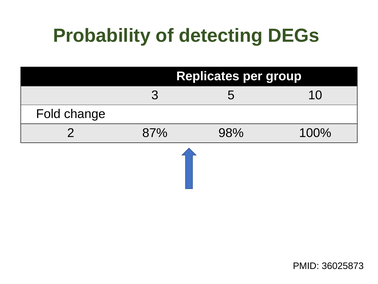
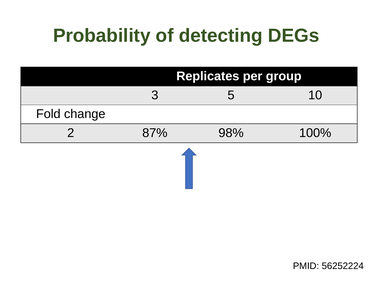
36025873: 36025873 -> 56252224 (343, 265)
